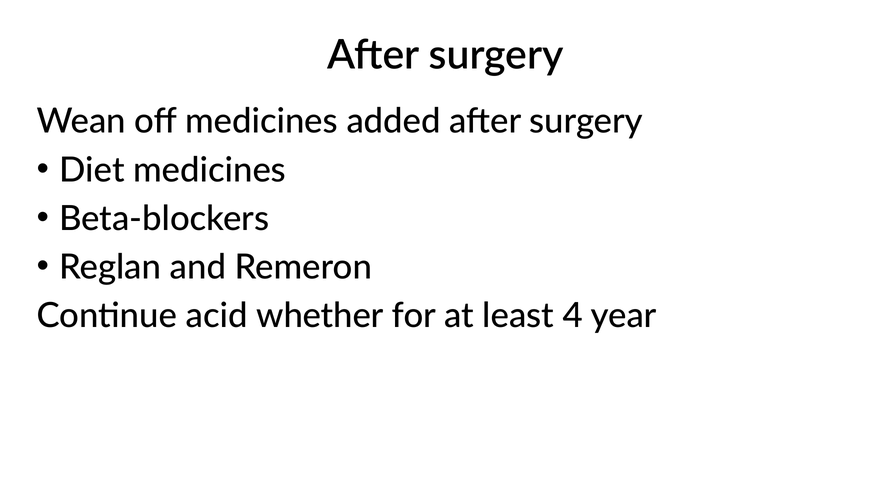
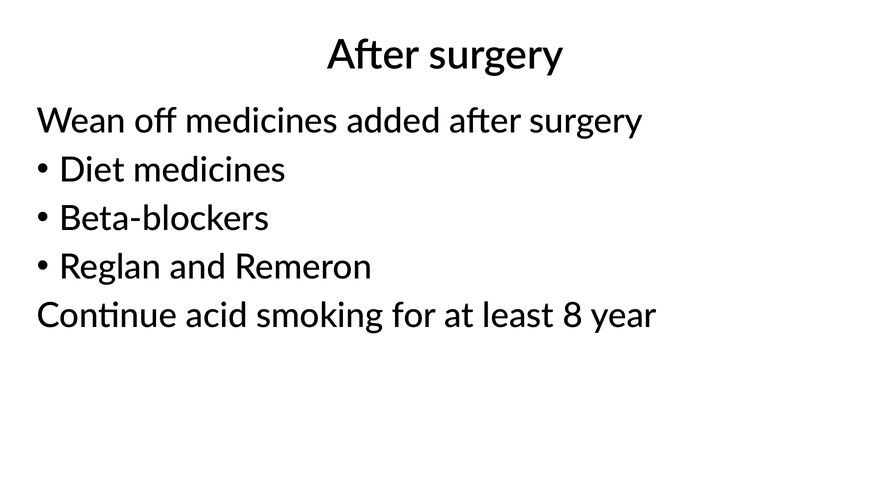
whether: whether -> smoking (320, 316)
4: 4 -> 8 (573, 316)
